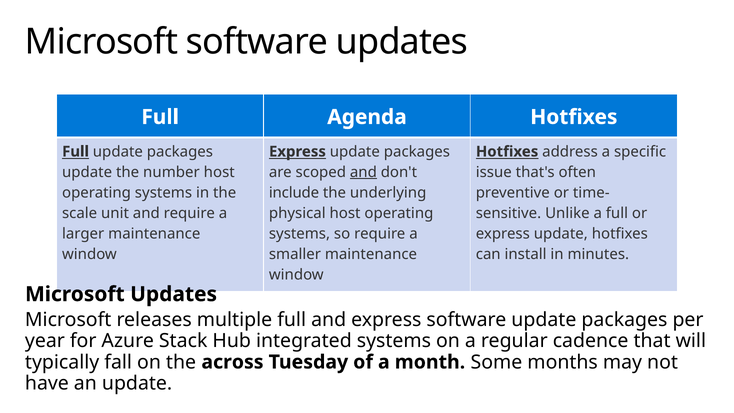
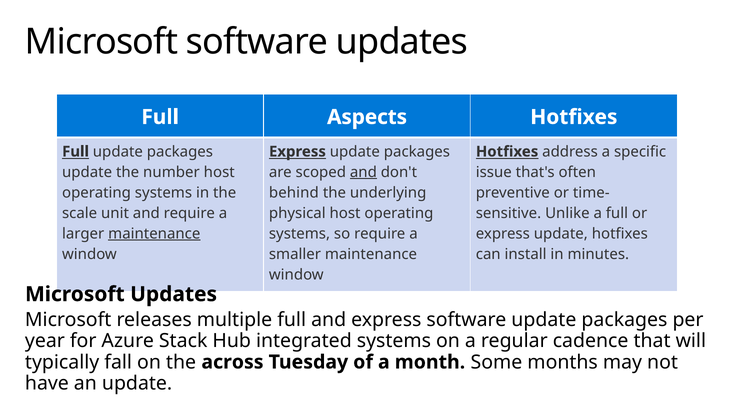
Agenda: Agenda -> Aspects (367, 117)
include: include -> behind (294, 193)
maintenance underline: none -> present (154, 234)
